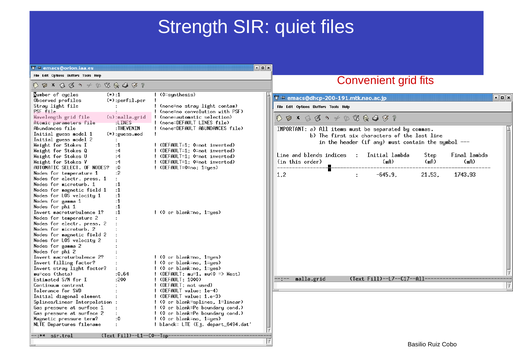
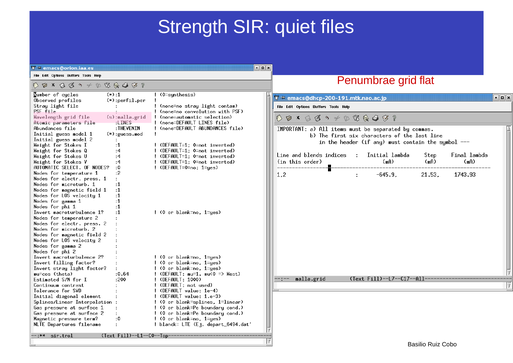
Convenient: Convenient -> Penumbrae (366, 80)
fits: fits -> flat (427, 80)
